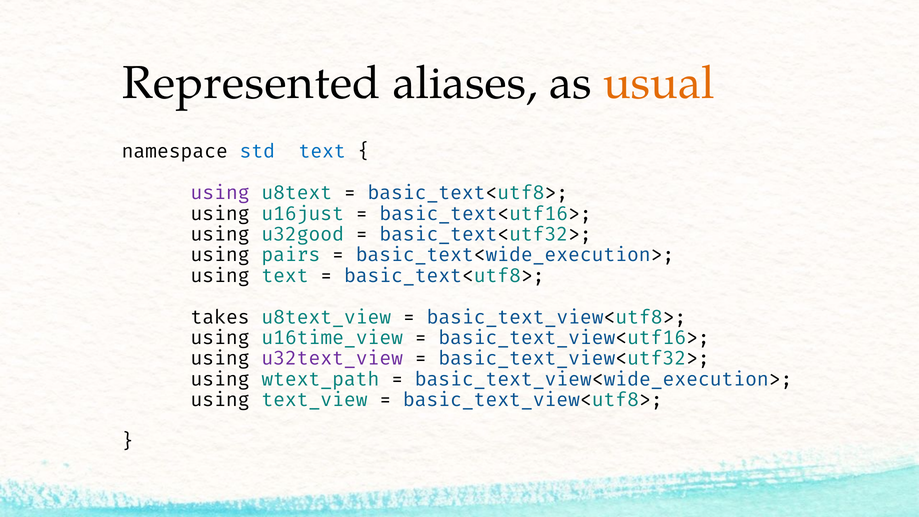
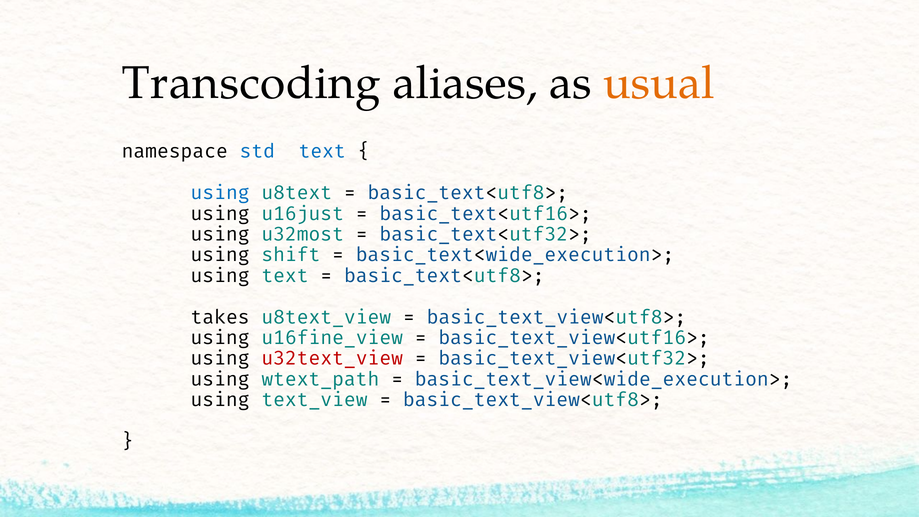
Represented: Represented -> Transcoding (251, 83)
using colour: purple -> blue (220, 193)
u32good: u32good -> u32most (303, 234)
pairs: pairs -> shift (291, 255)
u16time_view: u16time_view -> u16fine_view (332, 338)
u32text_view colour: purple -> red (332, 359)
